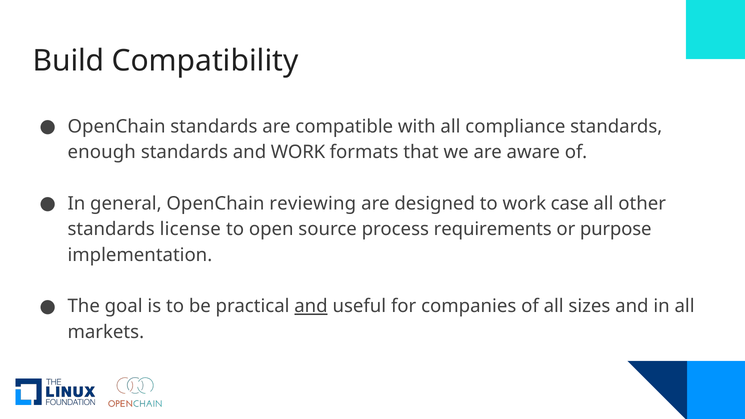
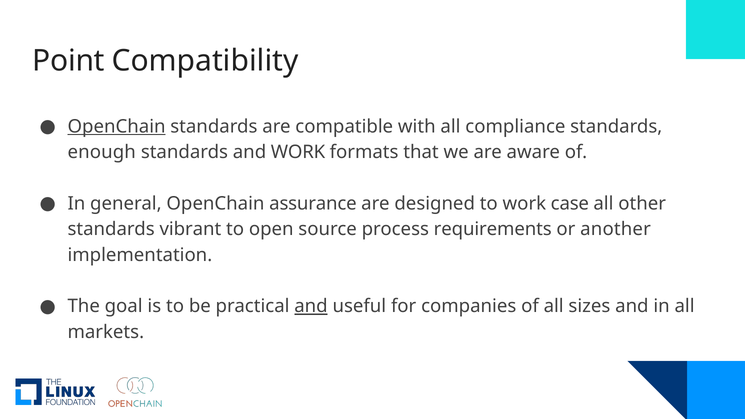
Build: Build -> Point (69, 61)
OpenChain underline: none -> present (117, 126)
reviewing: reviewing -> assurance (313, 204)
license: license -> vibrant (190, 229)
purpose: purpose -> another (616, 229)
